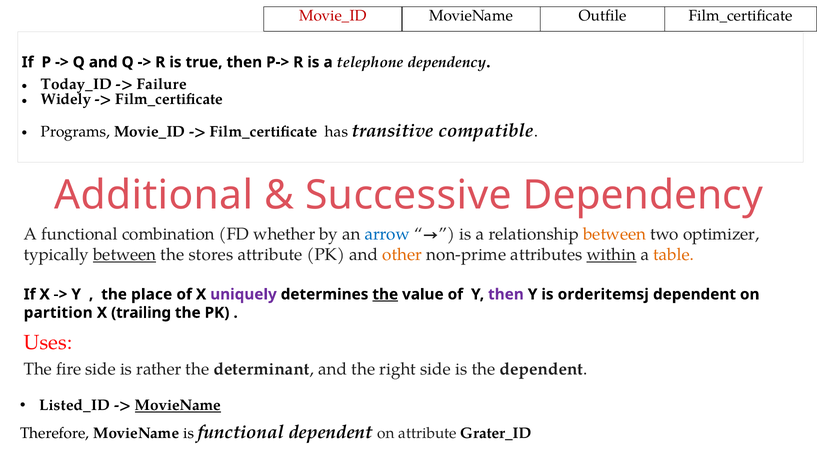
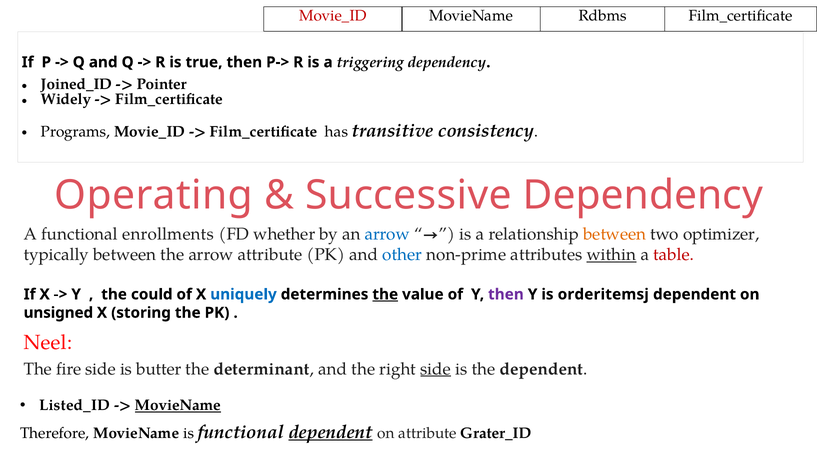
Outfile: Outfile -> Rdbms (603, 16)
telephone: telephone -> triggering (370, 62)
Today_ID: Today_ID -> Joined_ID (77, 84)
Failure: Failure -> Pointer (162, 84)
compatible: compatible -> consistency (486, 131)
Additional: Additional -> Operating (154, 195)
combination: combination -> enrollments (168, 235)
between underline: present -> none (125, 255)
the stores: stores -> arrow (211, 255)
other colour: orange -> blue (402, 255)
table colour: orange -> red (674, 255)
place: place -> could (152, 295)
uniquely colour: purple -> blue (243, 295)
partition: partition -> unsigned (58, 313)
trailing: trailing -> storing (141, 313)
Uses: Uses -> Neel (48, 343)
rather: rather -> butter (159, 369)
side underline: none -> present (436, 369)
dependent underline: none -> present (331, 433)
